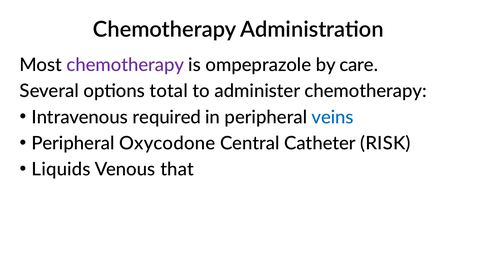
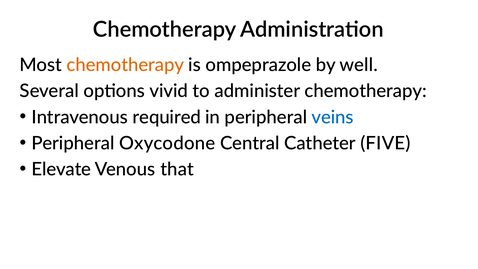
chemotherapy colour: purple -> orange (125, 65)
care: care -> well (359, 65)
total: total -> vivid (169, 91)
RISK: RISK -> FIVE (385, 143)
Liquids: Liquids -> Elevate (61, 169)
